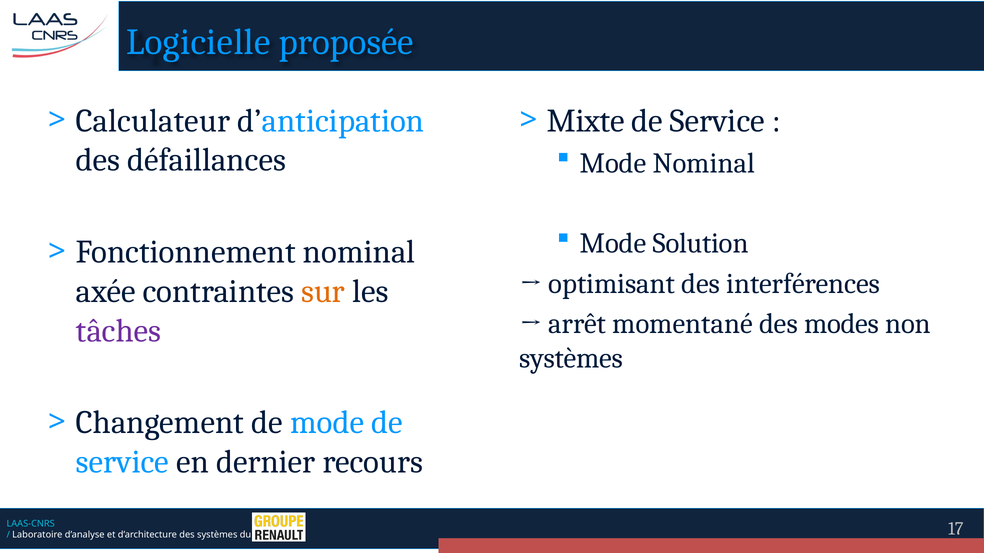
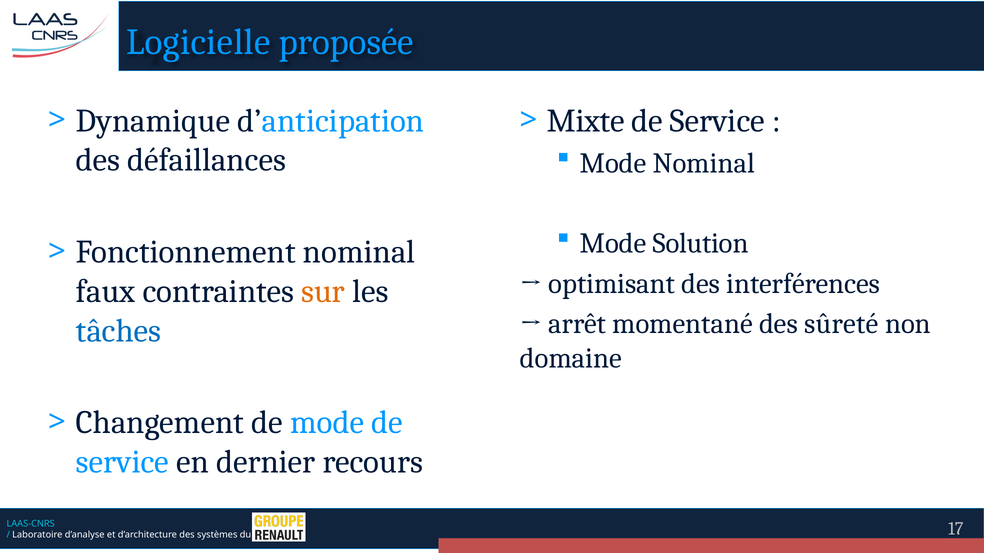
Calculateur: Calculateur -> Dynamique (153, 121)
axée: axée -> faux (106, 292)
modes: modes -> sûreté (841, 324)
tâches colour: purple -> blue (119, 331)
systèmes: systèmes -> domaine (571, 359)
